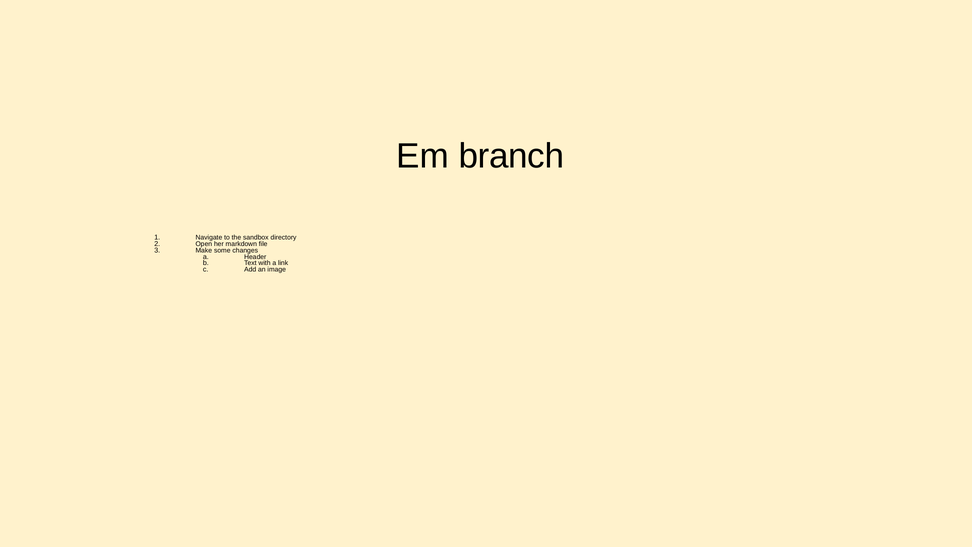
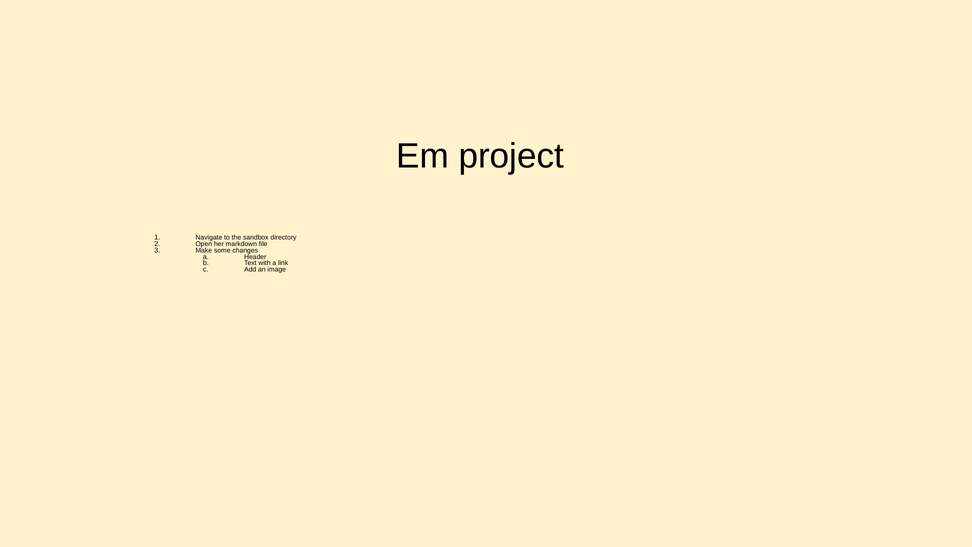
branch: branch -> project (511, 156)
